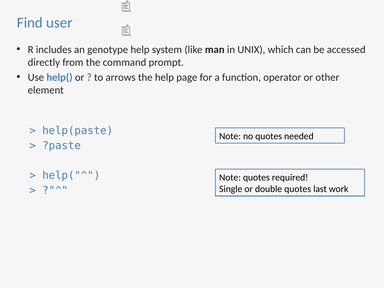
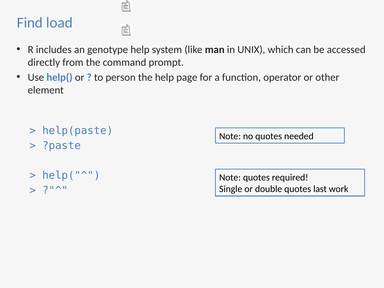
user: user -> load (59, 23)
arrows: arrows -> person (121, 77)
